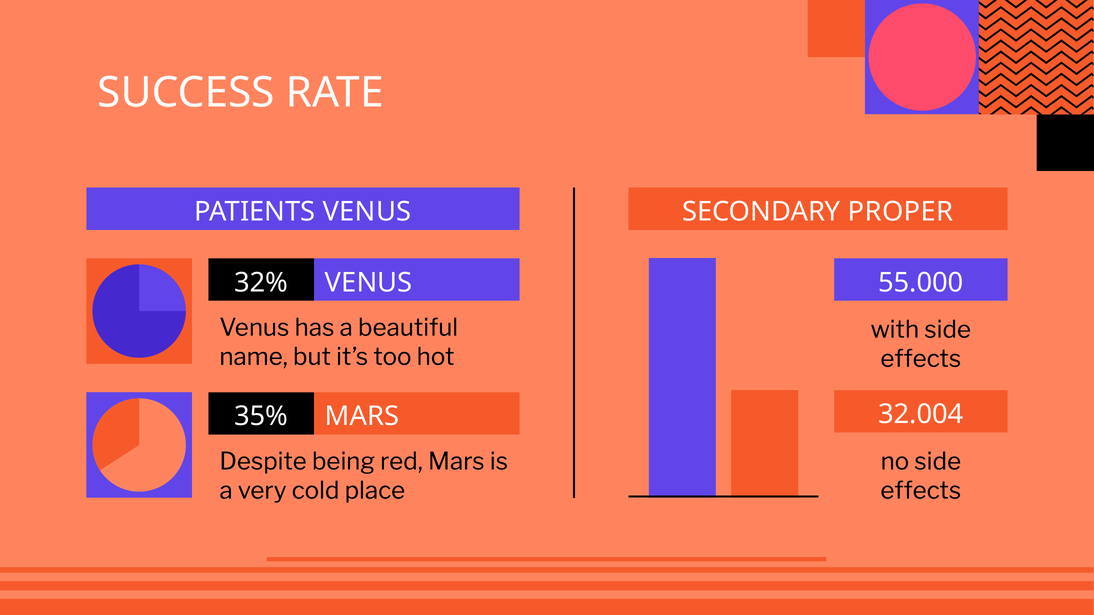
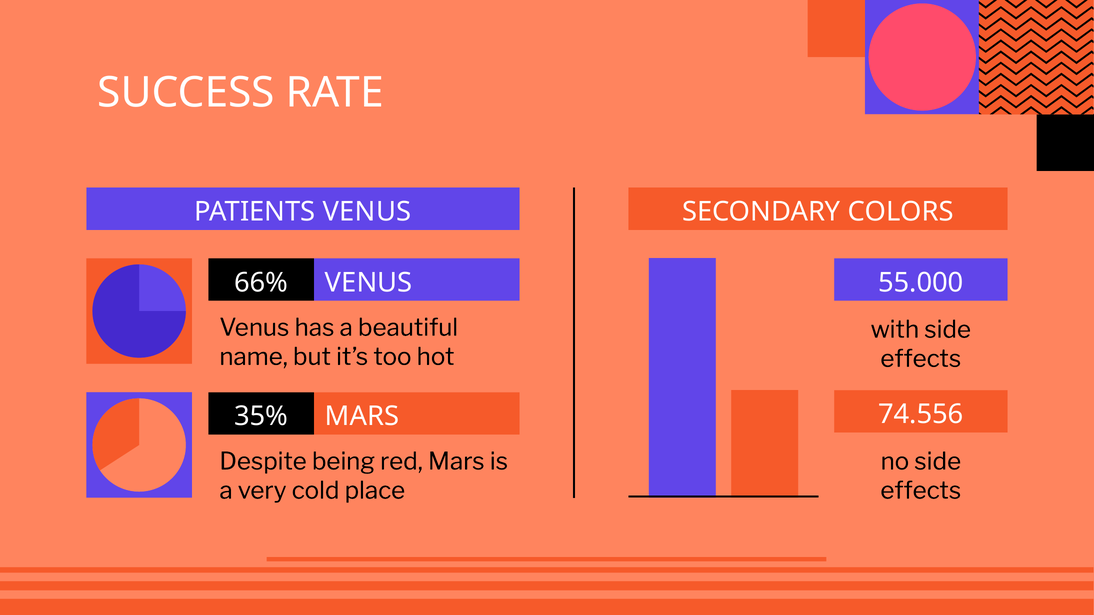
PROPER: PROPER -> COLORS (901, 212)
32%: 32% -> 66% (261, 283)
32.004: 32.004 -> 74.556 (921, 415)
